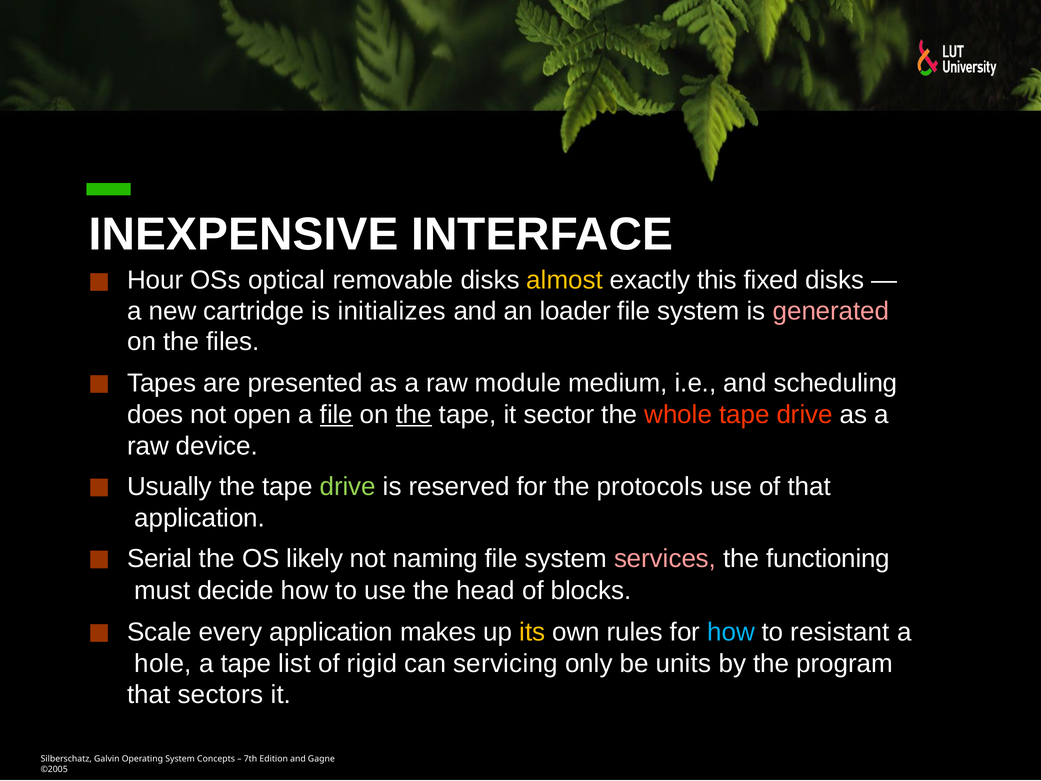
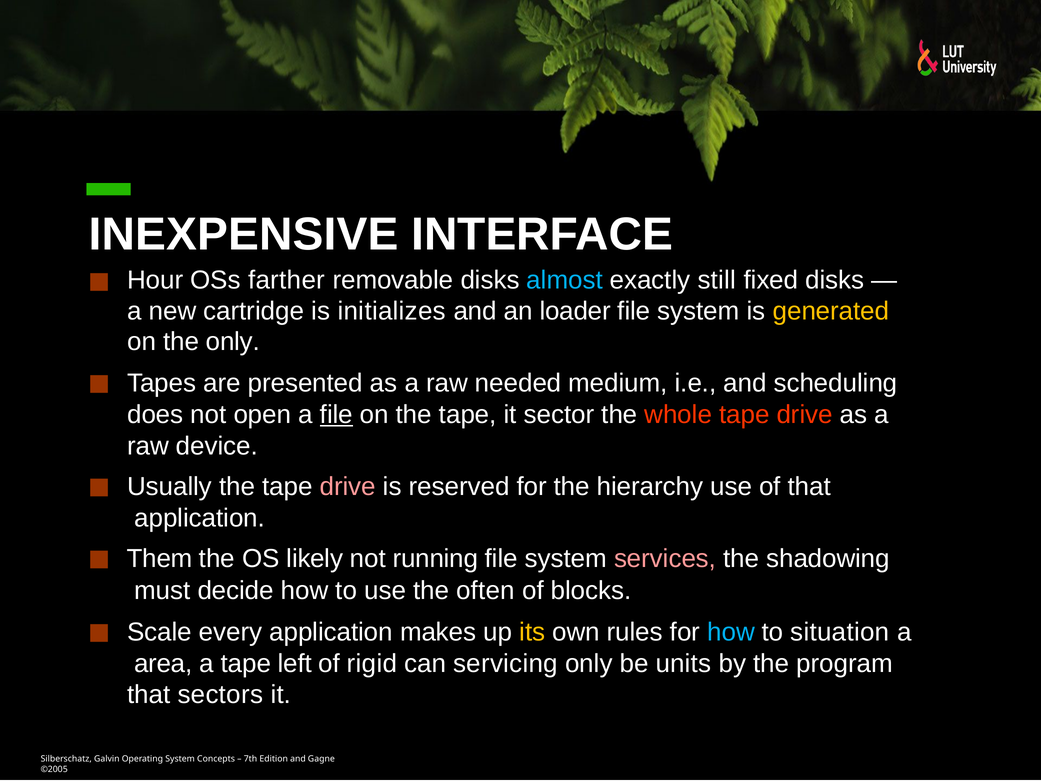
optical: optical -> farther (287, 280)
almost colour: yellow -> light blue (565, 280)
this: this -> still (717, 280)
generated colour: pink -> yellow (831, 311)
the files: files -> only (233, 342)
module: module -> needed (518, 383)
the underline: present -> none (414, 415)
drive colour: light green -> pink (348, 487)
protocols: protocols -> hierarchy (650, 487)
Serial: Serial -> Them (160, 559)
naming: naming -> running (435, 559)
functioning: functioning -> shadowing (828, 559)
head: head -> often (486, 591)
resistant: resistant -> situation (840, 632)
hole: hole -> area (163, 663)
list: list -> left (295, 663)
